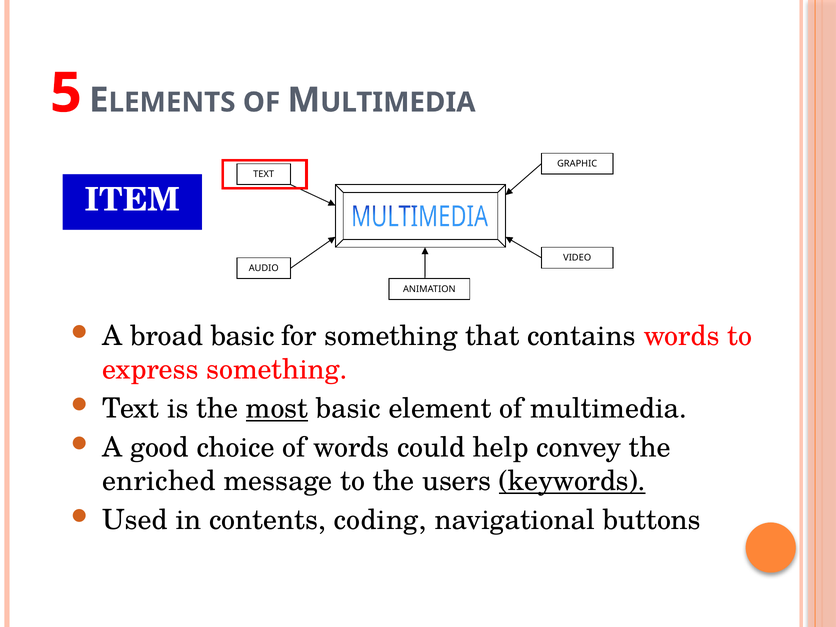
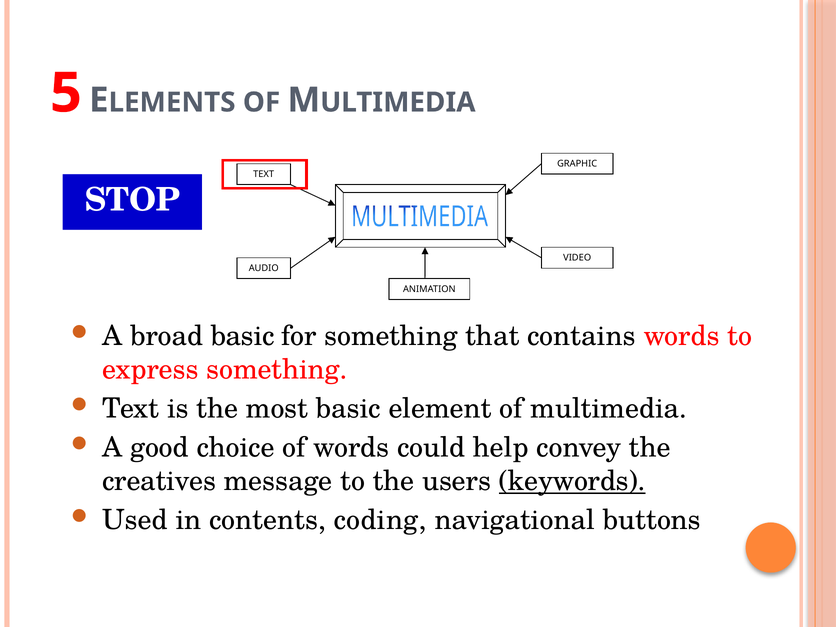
ITEM: ITEM -> STOP (133, 200)
most underline: present -> none (277, 409)
enriched: enriched -> creatives (159, 481)
